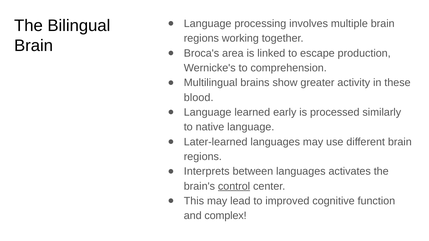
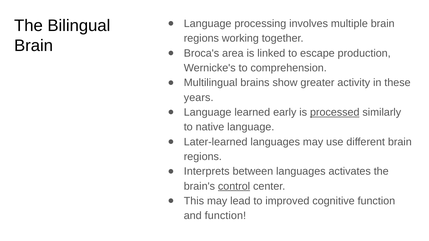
blood: blood -> years (199, 98)
processed underline: none -> present (335, 112)
and complex: complex -> function (225, 216)
